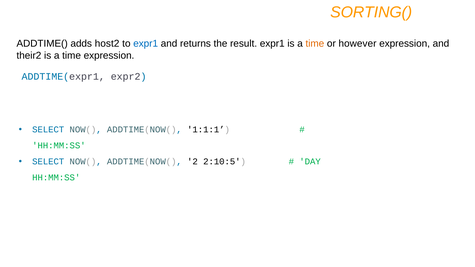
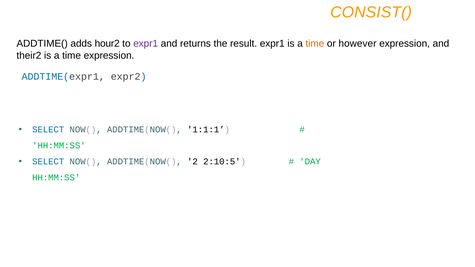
SORTING(: SORTING( -> CONSIST( (371, 12)
host2: host2 -> hour2 (107, 44)
expr1 colour: blue -> purple (146, 44)
